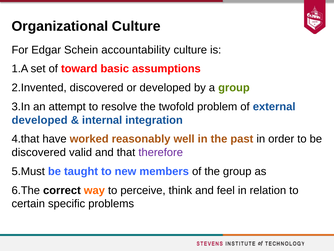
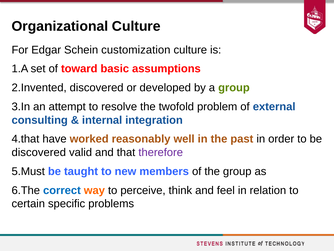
accountability: accountability -> customization (136, 50)
developed: developed -> consulting (40, 120)
correct colour: black -> blue (62, 190)
